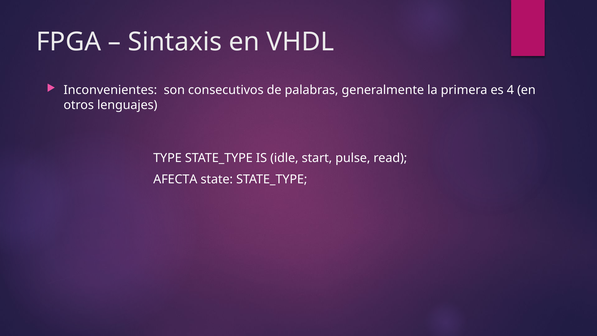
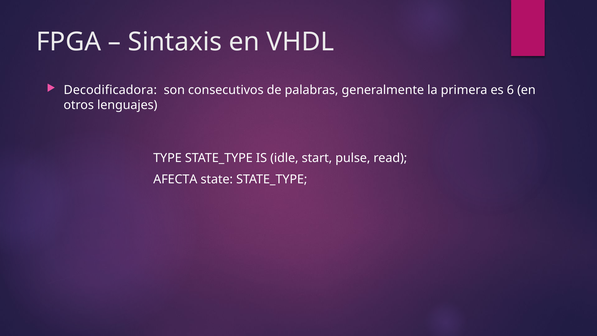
Inconvenientes: Inconvenientes -> Decodificadora (110, 90)
4: 4 -> 6 (510, 90)
